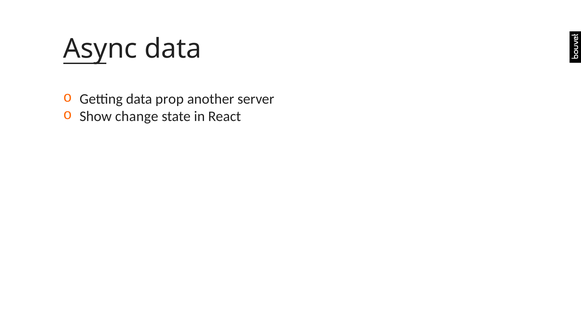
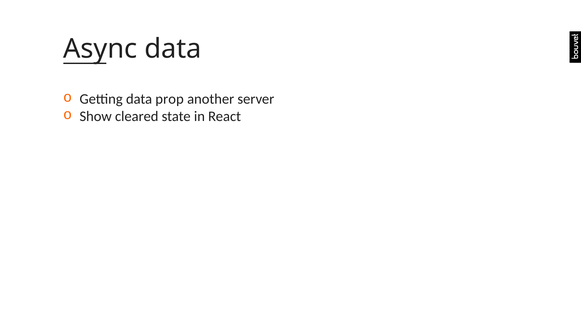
change: change -> cleared (137, 116)
